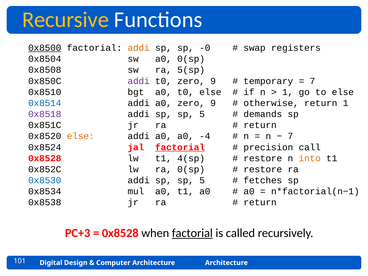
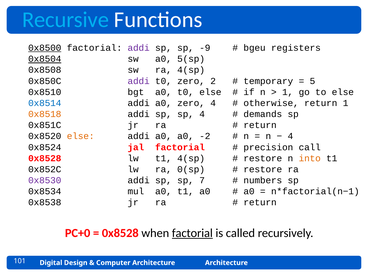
Recursive colour: yellow -> light blue (65, 20)
addi colour: orange -> purple (139, 48)
-0: -0 -> -9 (205, 48)
swap: swap -> bgeu (255, 48)
0x8504 underline: none -> present (45, 59)
a0 0(sp: 0(sp -> 5(sp (191, 59)
ra 5(sp: 5(sp -> 4(sp (191, 70)
t0 zero 9: 9 -> 2 (213, 81)
7: 7 -> 5 (312, 81)
a0 zero 9: 9 -> 4 (213, 103)
0x8518 colour: purple -> orange (45, 114)
5: 5 -> 4 (202, 114)
-4: -4 -> -2 (205, 136)
7: 7 -> 4 (290, 136)
factorial underline: present -> none (180, 147)
0x8530 colour: blue -> purple (45, 180)
5: 5 -> 7 (202, 180)
fetches: fetches -> numbers (263, 180)
PC+3: PC+3 -> PC+0 (78, 233)
